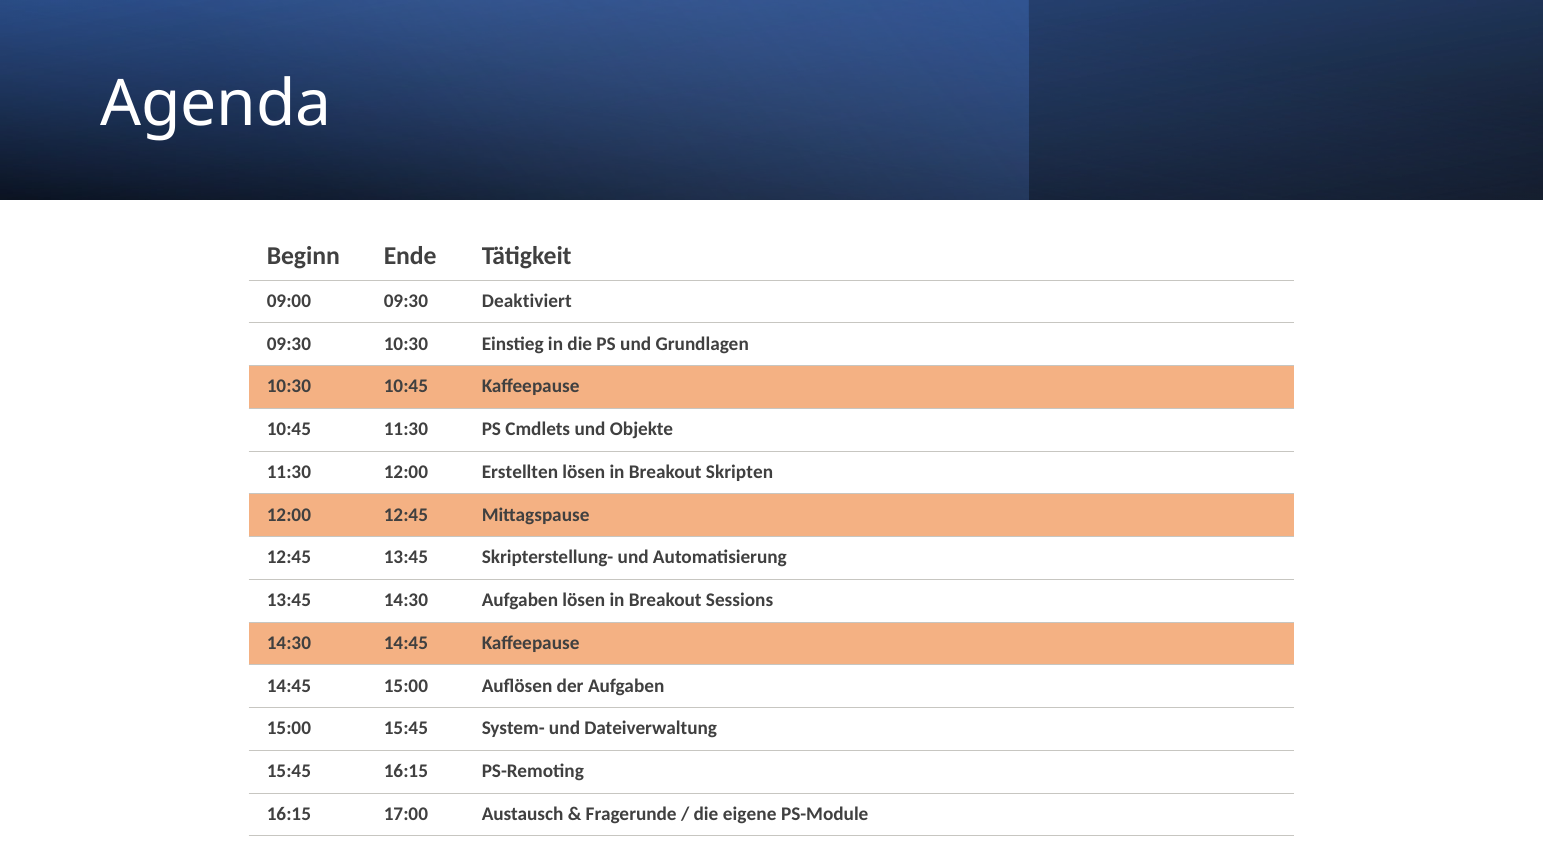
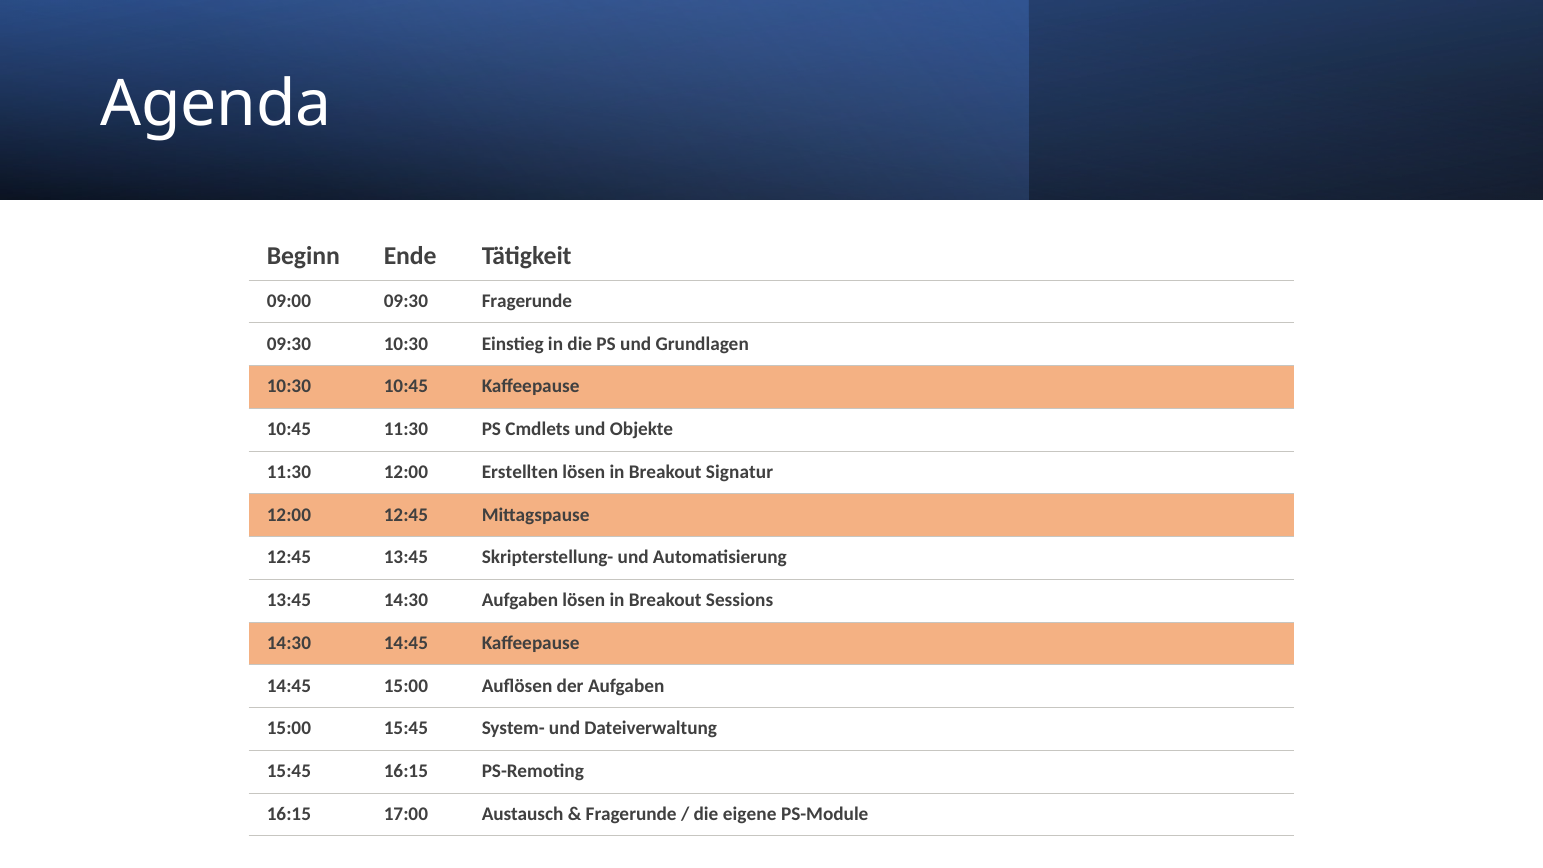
09:30 Deaktiviert: Deaktiviert -> Fragerunde (527, 301)
Skripten: Skripten -> Signatur (740, 472)
